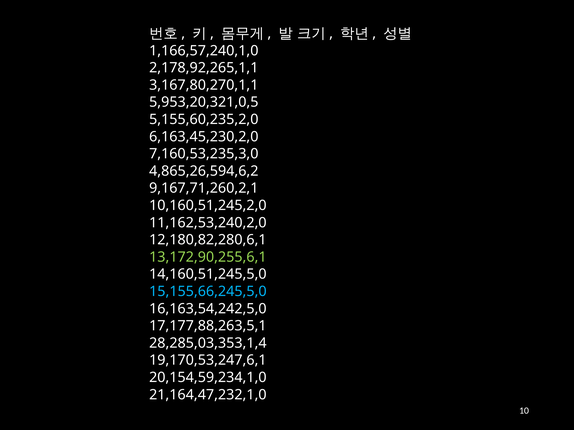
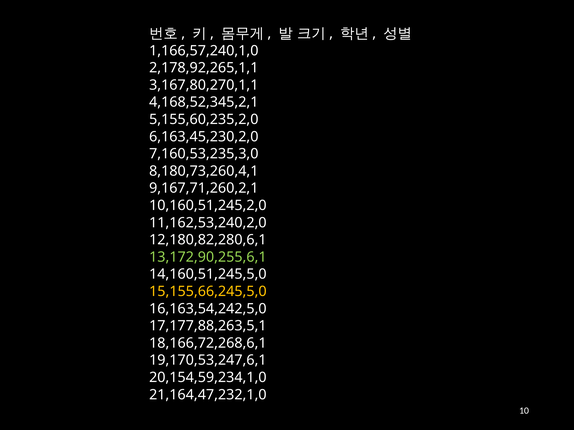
5,953,20,321,0,5: 5,953,20,321,0,5 -> 4,168,52,345,2,1 (204, 102)
4,865,26,594,6,2: 4,865,26,594,6,2 -> 8,180,73,260,4,1 (204, 171)
15,155,66,245,5,0 colour: light blue -> yellow (208, 292)
28,285,03,353,1,4: 28,285,03,353,1,4 -> 18,166,72,268,6,1 (208, 343)
